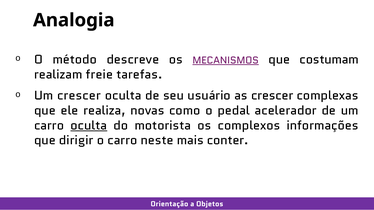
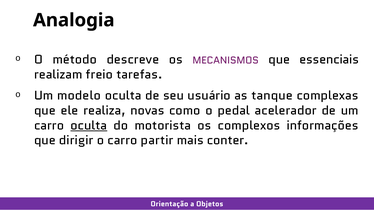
MECANISMOS underline: present -> none (226, 60)
costumam: costumam -> essenciais (329, 60)
freie: freie -> freio (99, 75)
Um crescer: crescer -> modelo (79, 96)
as crescer: crescer -> tanque (272, 96)
neste: neste -> partir (157, 141)
